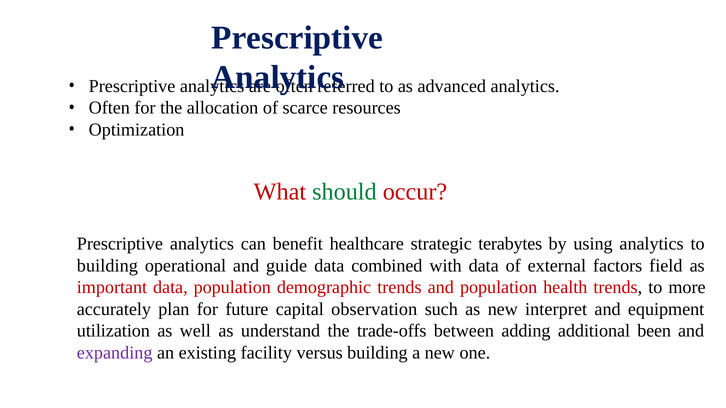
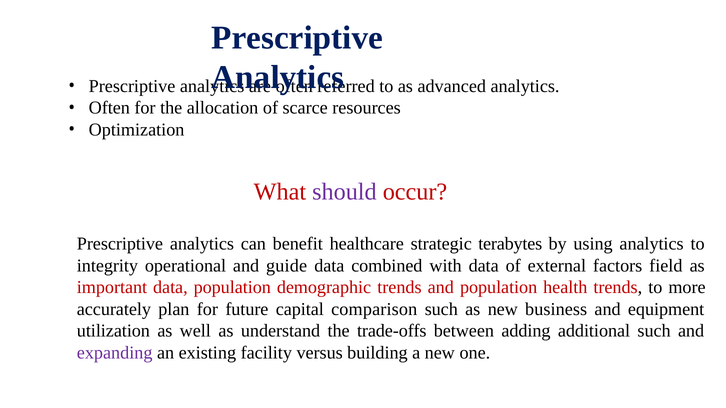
should colour: green -> purple (344, 192)
building: building -> integrity (107, 266)
observation: observation -> comparison (374, 309)
interpret: interpret -> business (556, 309)
additional been: been -> such (654, 331)
